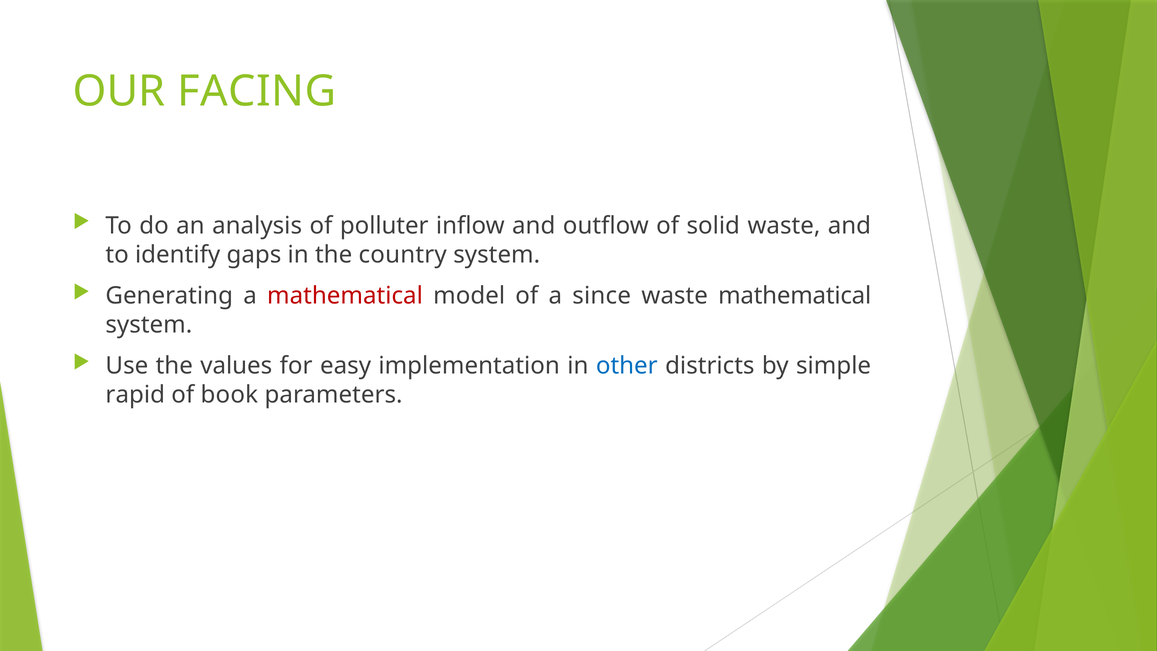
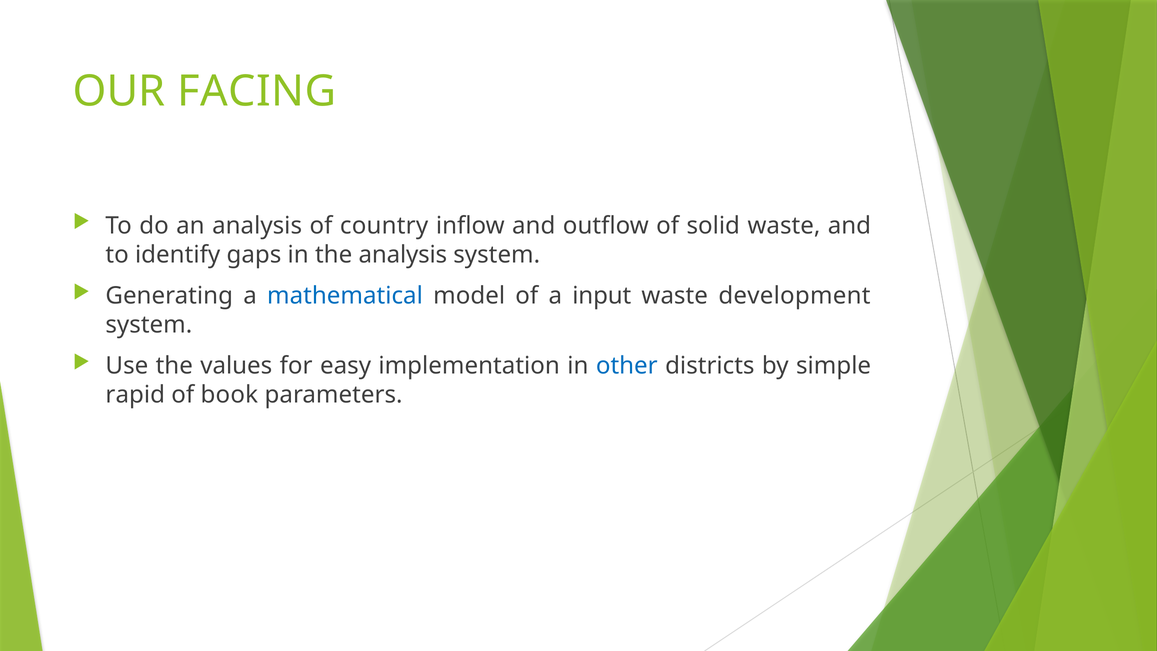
polluter: polluter -> country (384, 226)
the country: country -> analysis (403, 255)
mathematical colour: red -> blue (345, 296)
since: since -> input (602, 296)
waste mathematical: mathematical -> development (794, 296)
